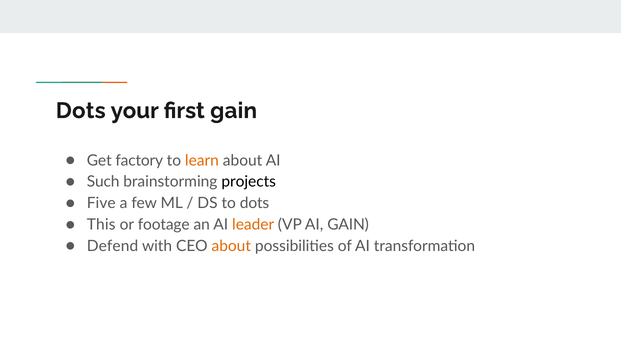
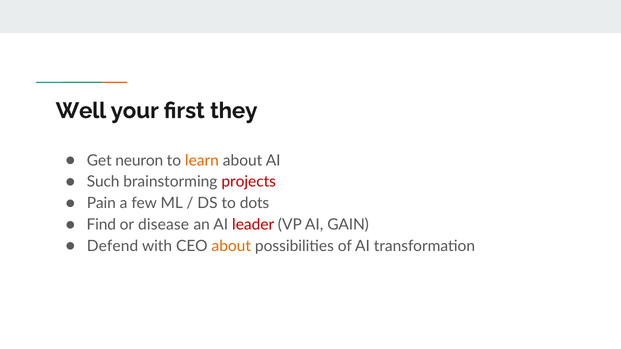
Dots: Dots -> Well (81, 111)
first gain: gain -> they (234, 111)
factory: factory -> neuron (139, 161)
projects colour: black -> red (249, 182)
Five: Five -> Pain (101, 203)
This: This -> Find (101, 225)
footage: footage -> disease (164, 225)
leader colour: orange -> red (253, 225)
